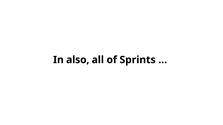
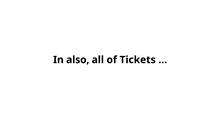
Sprints: Sprints -> Tickets (138, 60)
